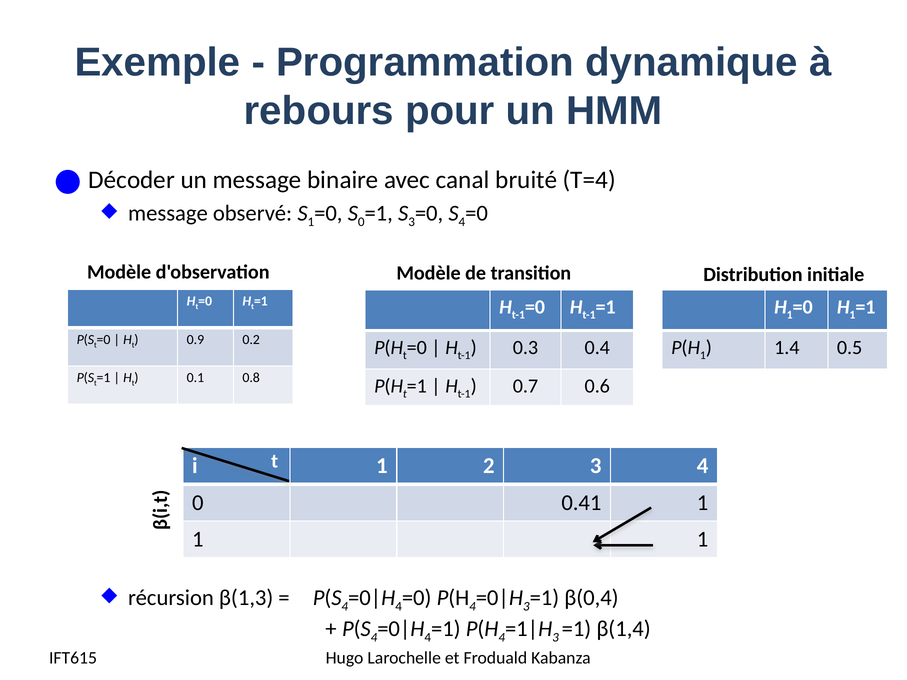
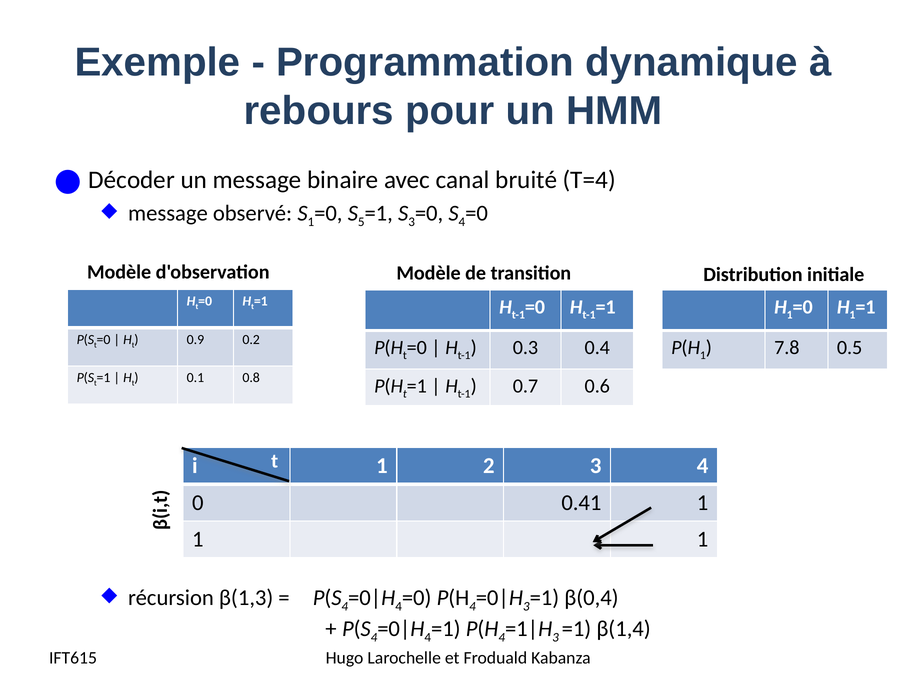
0: 0 -> 5 (361, 222)
1.4: 1.4 -> 7.8 (787, 348)
